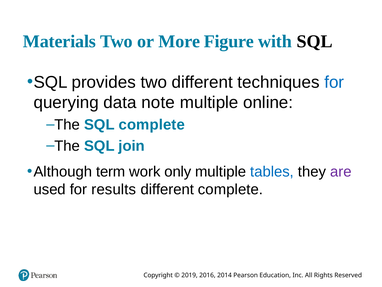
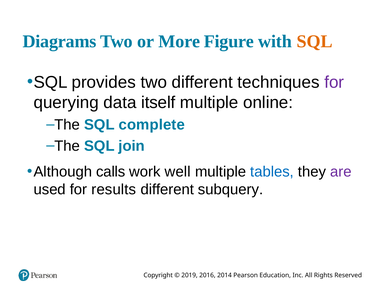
Materials: Materials -> Diagrams (59, 41)
SQL colour: black -> orange (315, 41)
for colour: blue -> purple (334, 82)
note: note -> itself (158, 102)
term: term -> calls (111, 171)
only: only -> well (178, 171)
different complete: complete -> subquery (231, 189)
